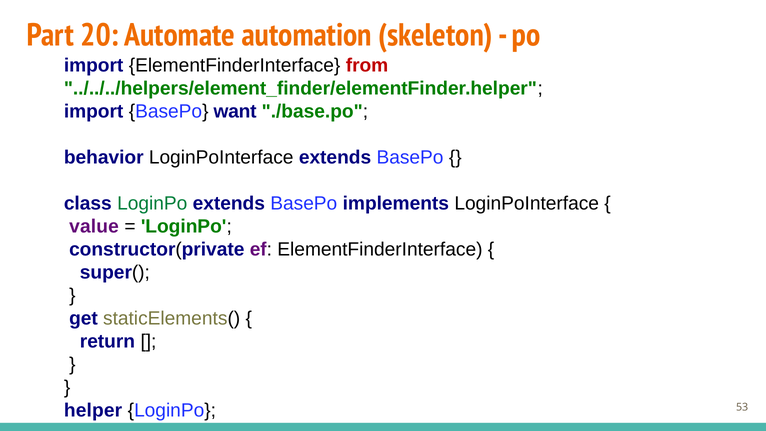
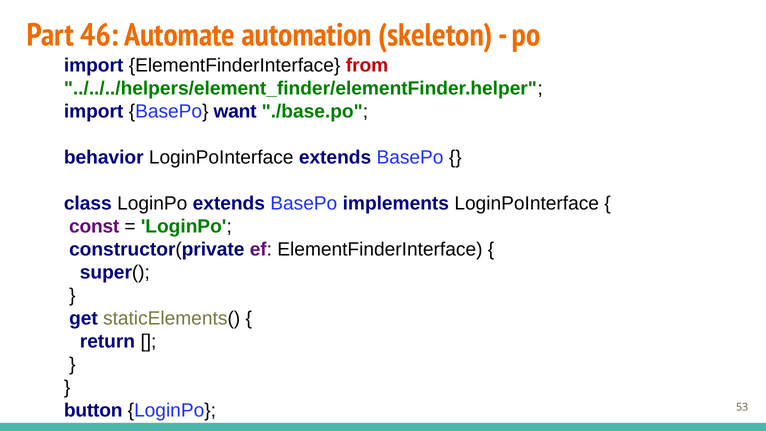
20: 20 -> 46 (100, 35)
LoginPo colour: green -> black (152, 203)
value: value -> const (94, 226)
helper: helper -> button (93, 410)
